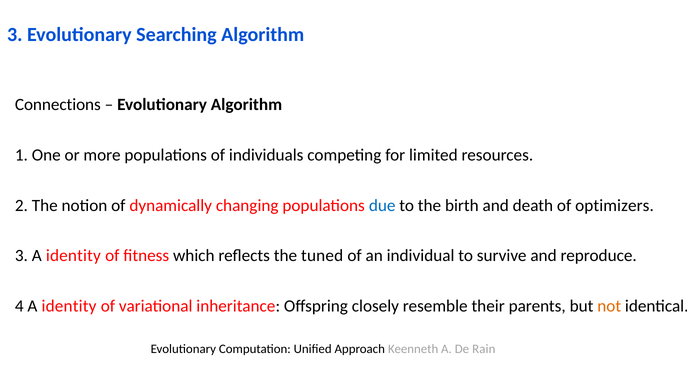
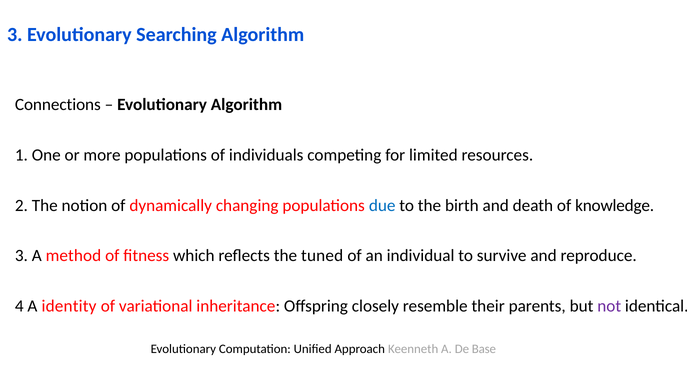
optimizers: optimizers -> knowledge (615, 206)
3 A identity: identity -> method (73, 256)
not colour: orange -> purple (609, 306)
Rain: Rain -> Base (484, 349)
